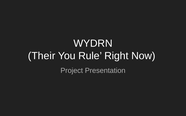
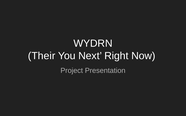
Rule: Rule -> Next (90, 56)
